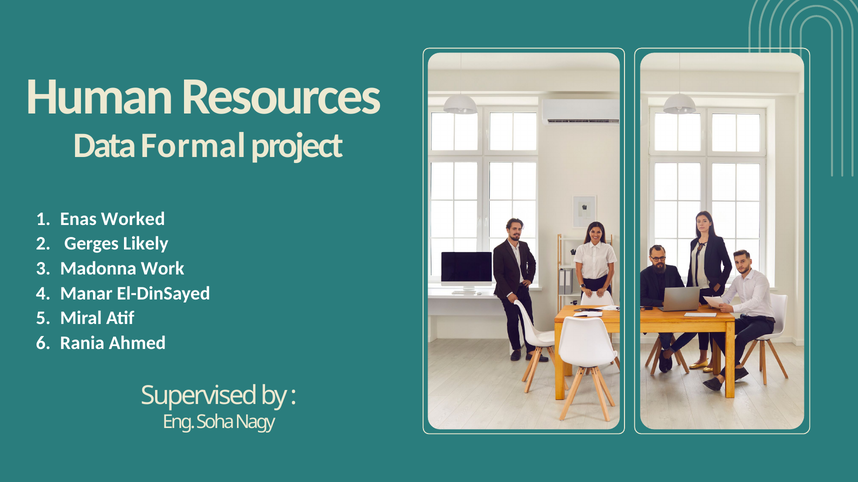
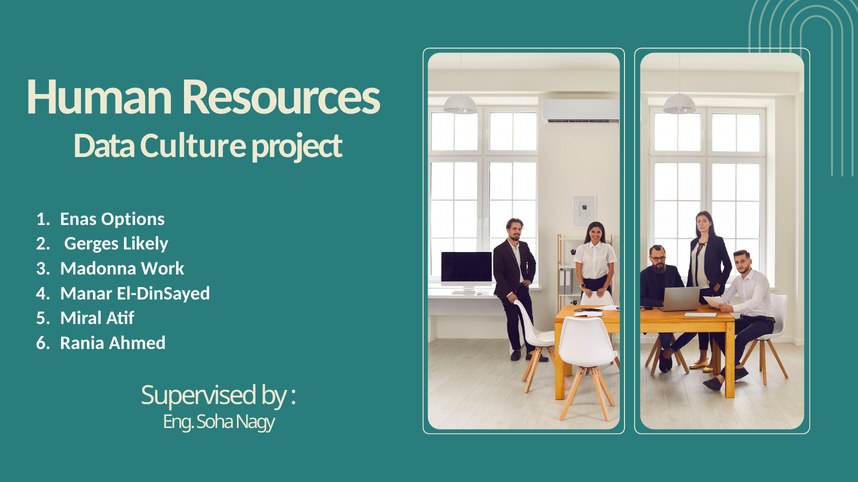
Formal: Formal -> Culture (194, 145)
Worked: Worked -> Options (133, 219)
